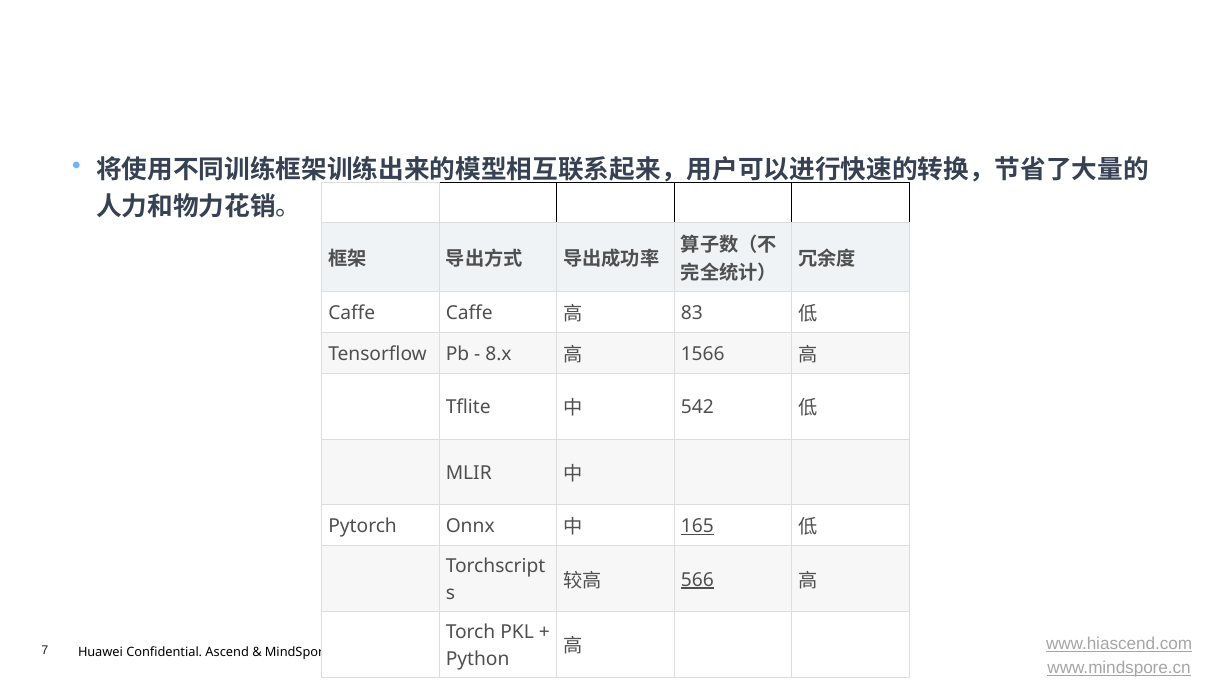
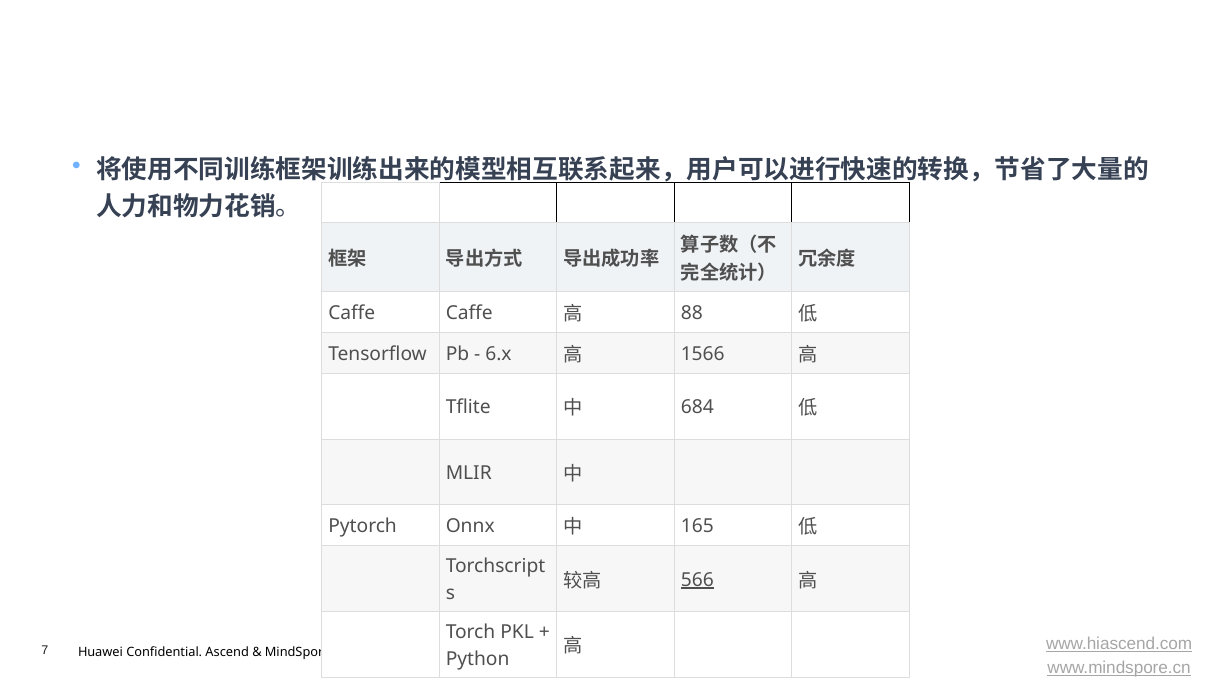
83: 83 -> 88 (692, 313)
8.x: 8.x -> 6.x (498, 354)
542: 542 -> 684 (697, 407)
165 underline: present -> none (697, 526)
